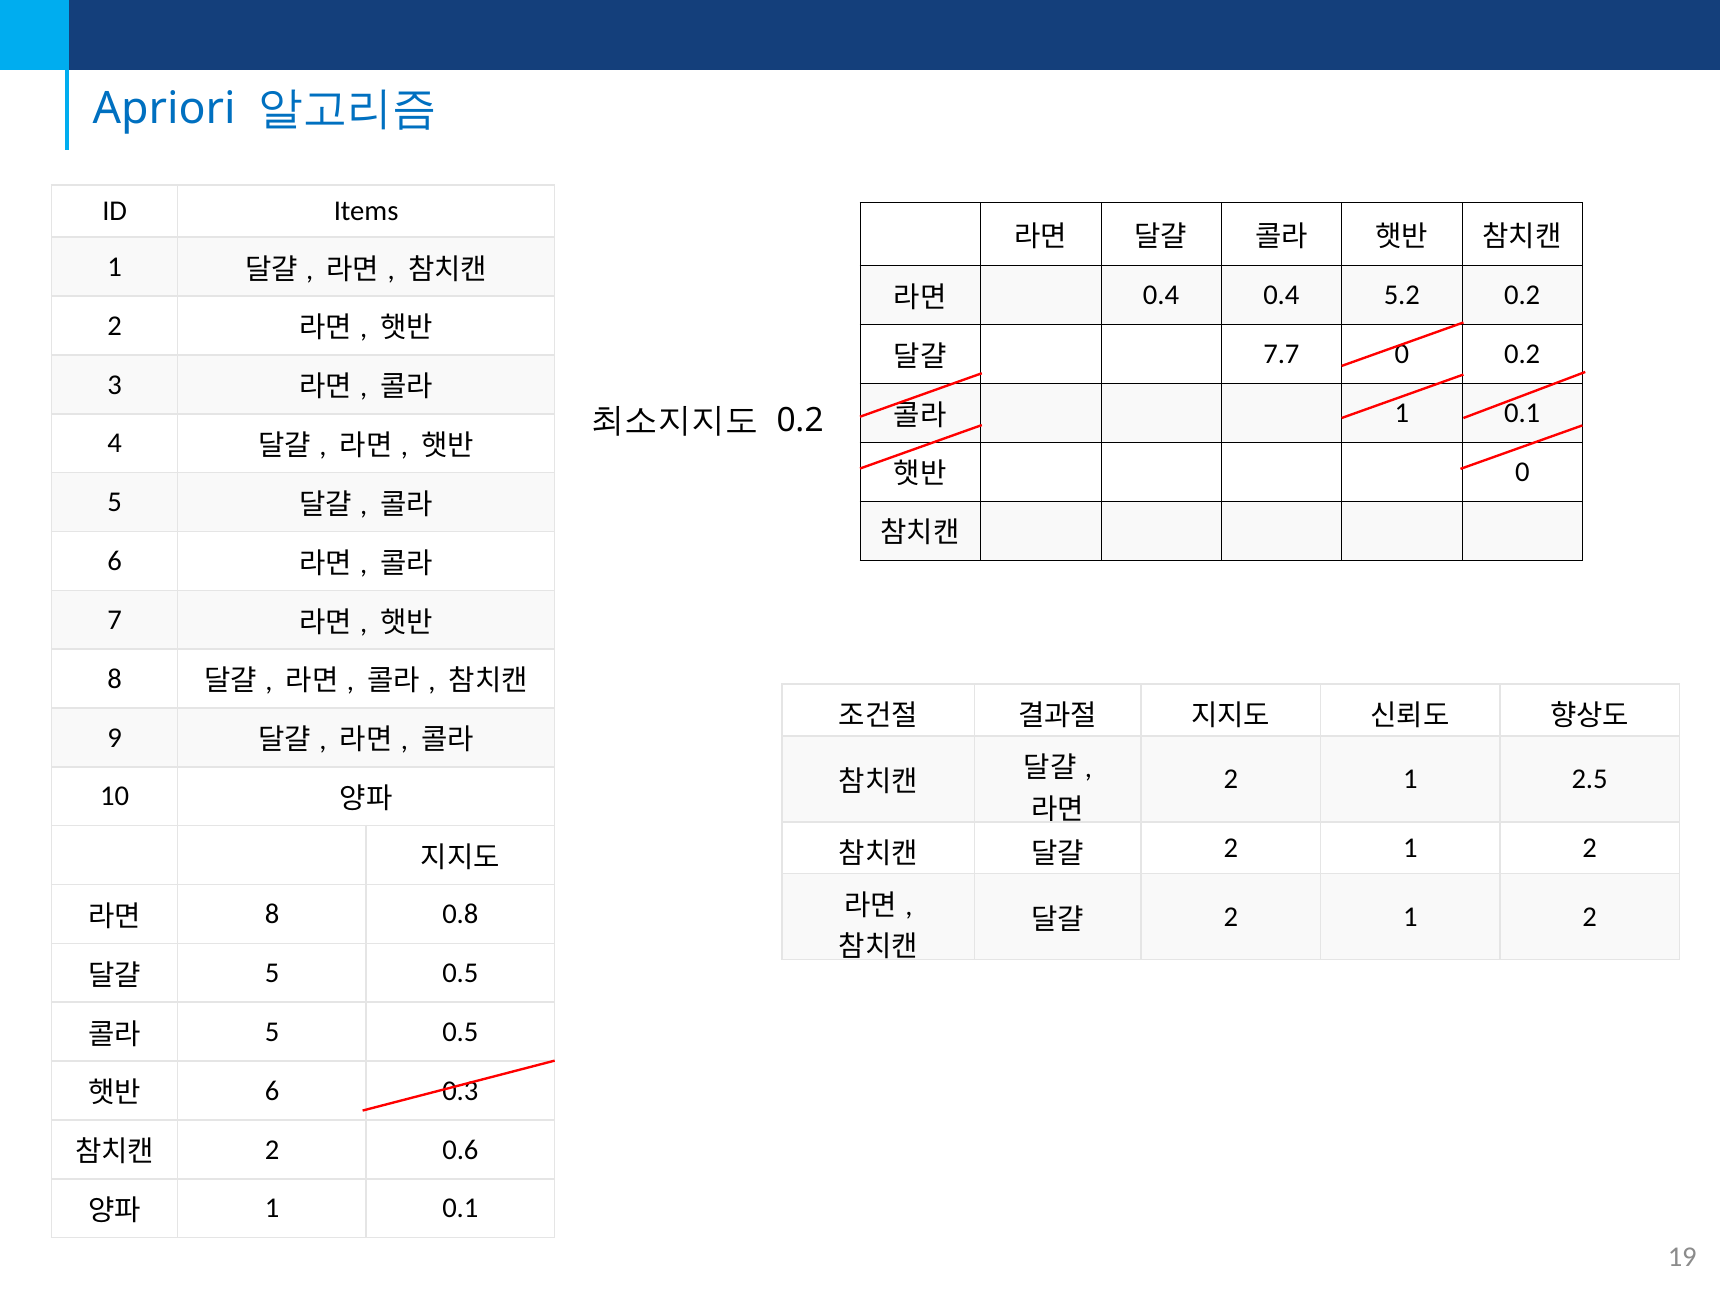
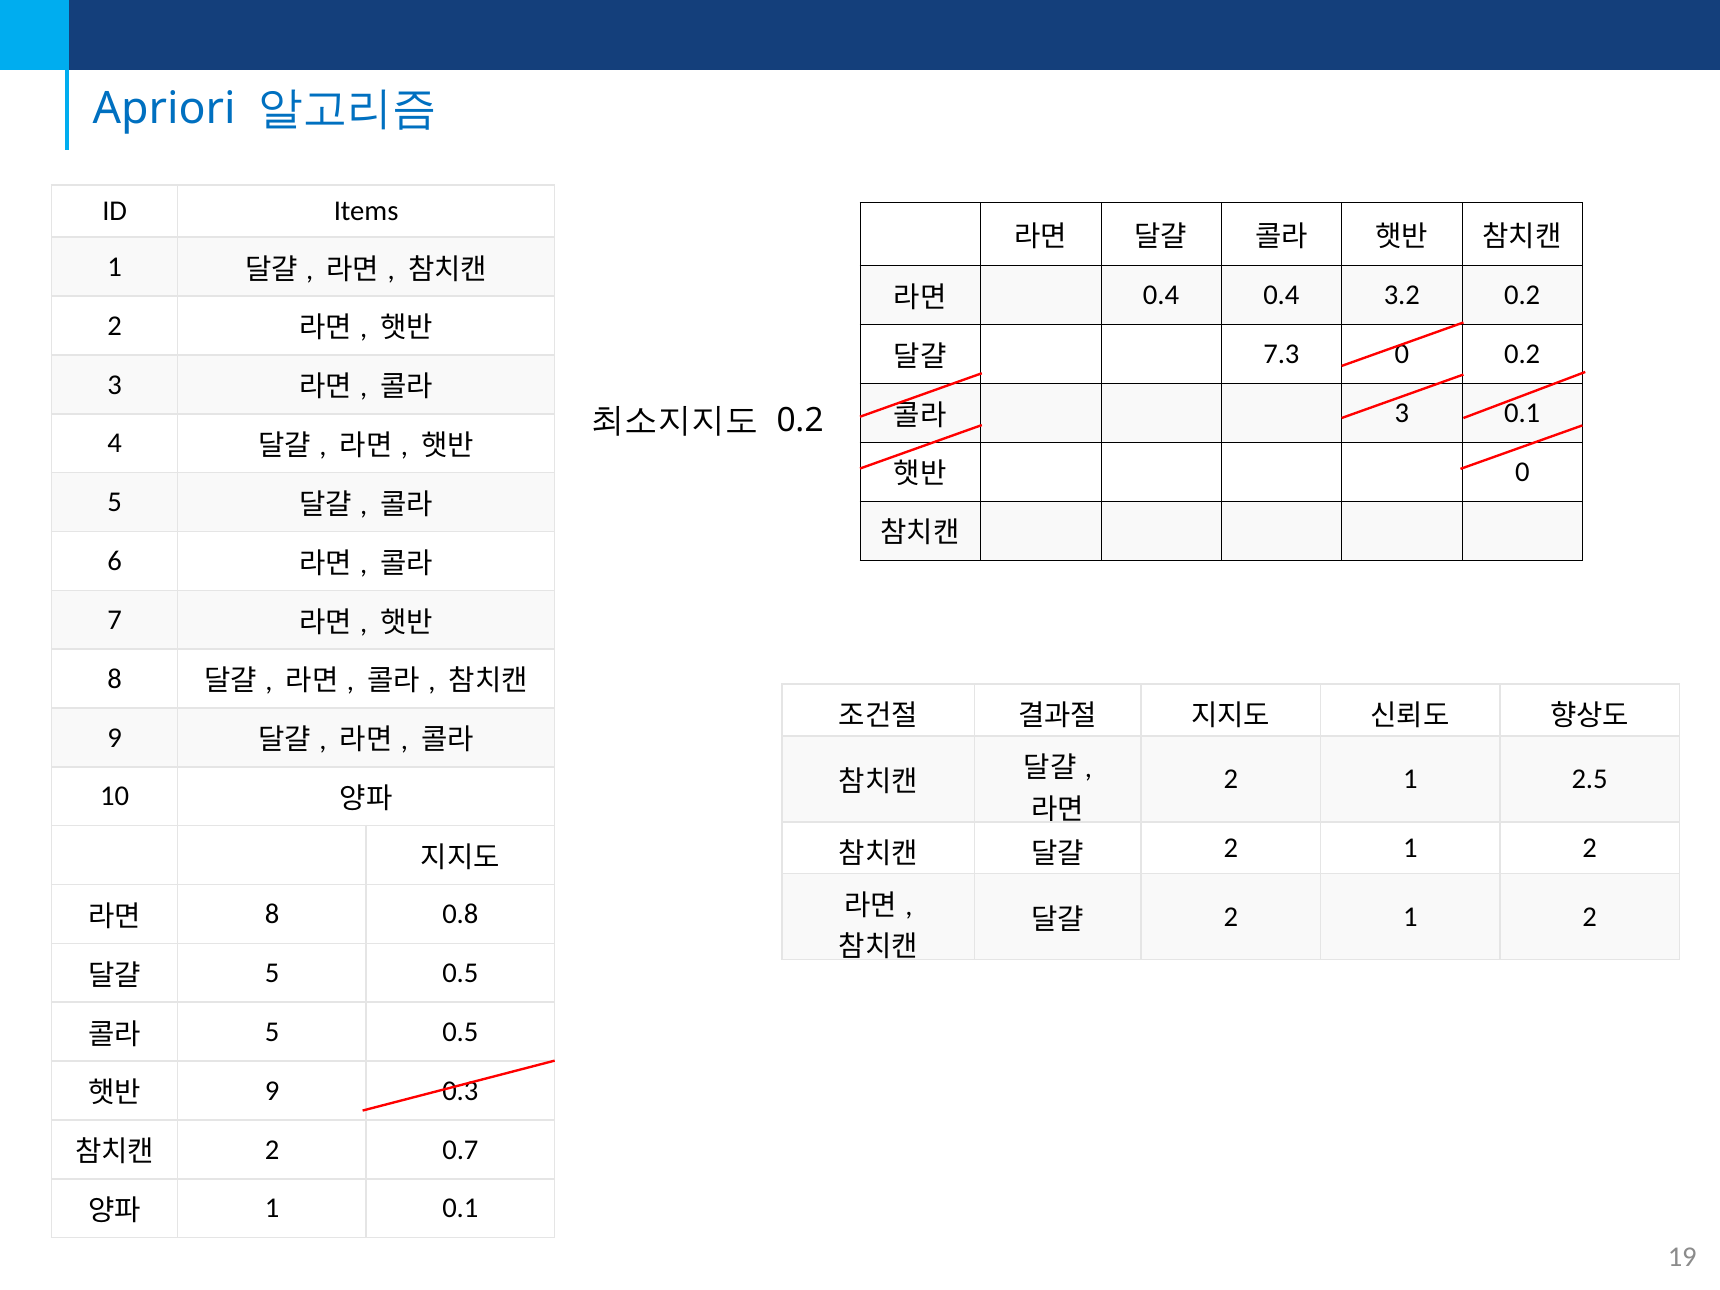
5.2: 5.2 -> 3.2 (1402, 295)
7.7: 7.7 -> 7.3 (1281, 354)
1: 1 -> 3 (1402, 413)
6: 6 -> 9 (272, 1091)
0.6: 0.6 -> 0.7 (460, 1150)
